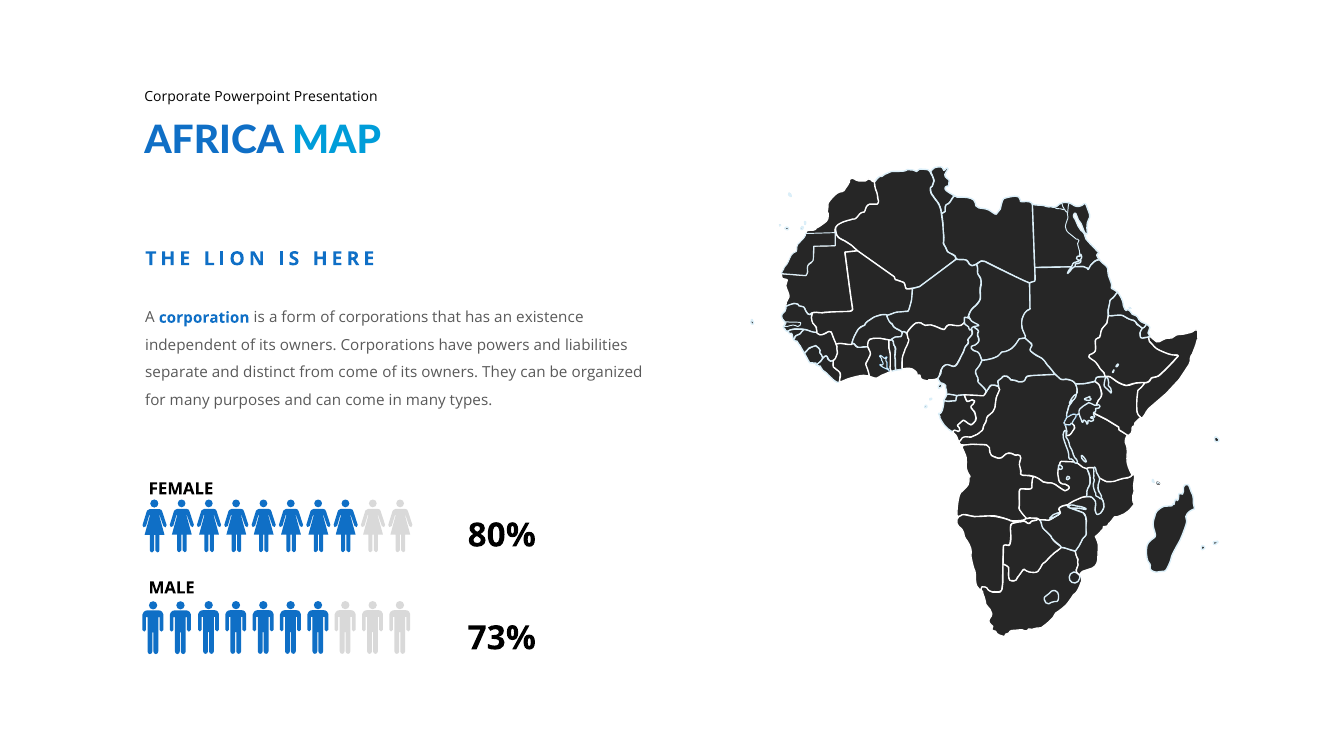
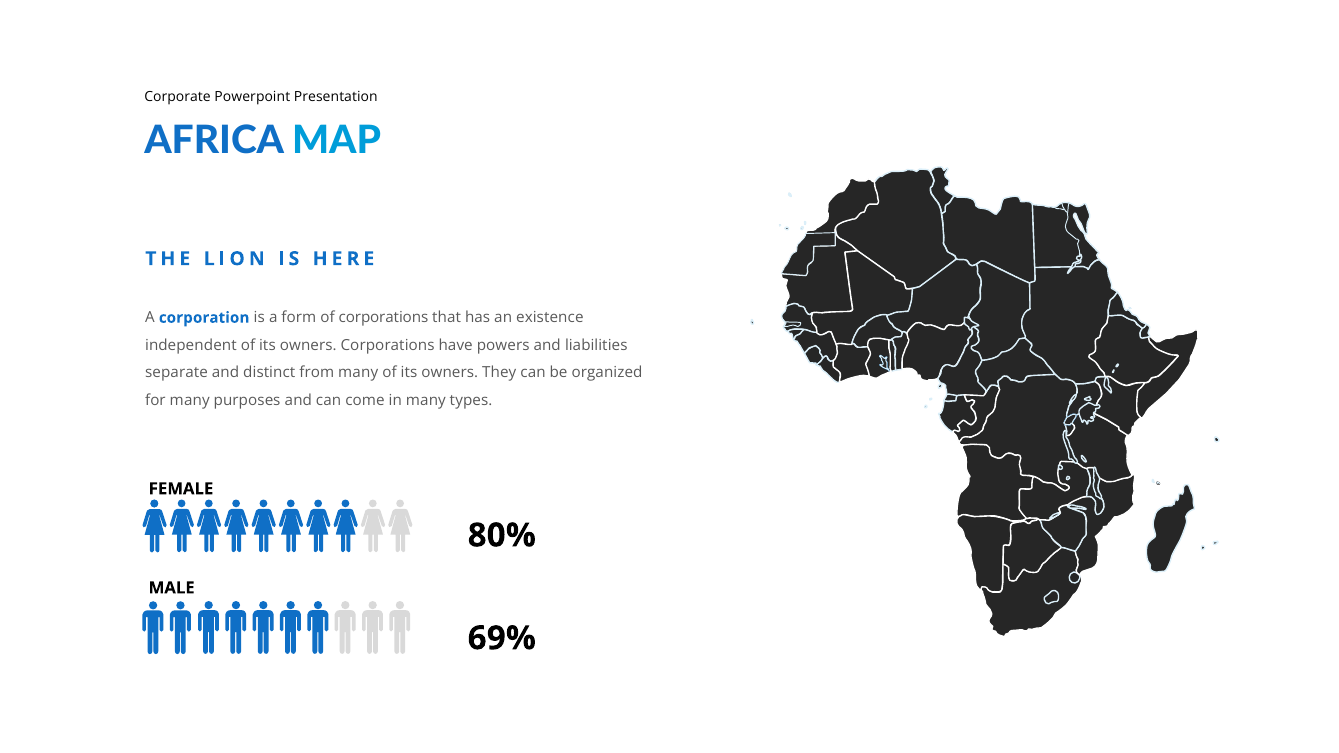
from come: come -> many (358, 373)
73%: 73% -> 69% (502, 638)
